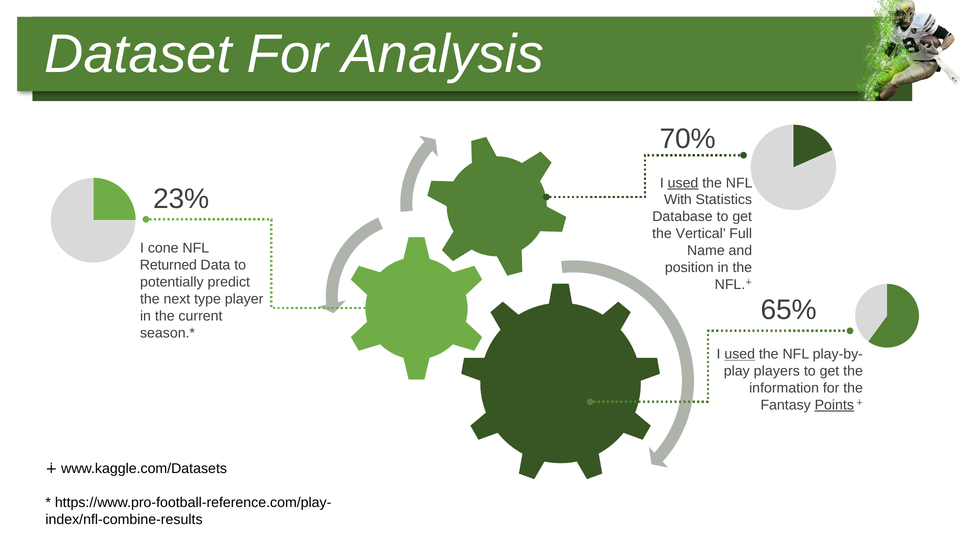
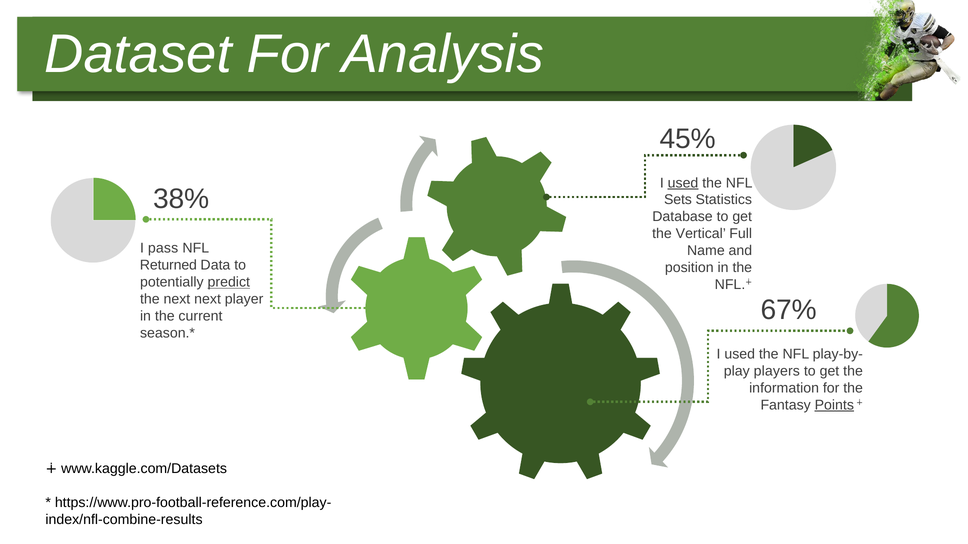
70%: 70% -> 45% (688, 139)
23%: 23% -> 38% (181, 199)
With: With -> Sets (678, 200)
cone: cone -> pass (163, 249)
predict underline: none -> present (229, 282)
next type: type -> next (208, 299)
65%: 65% -> 67% (789, 310)
used underline: present -> none (740, 355)
